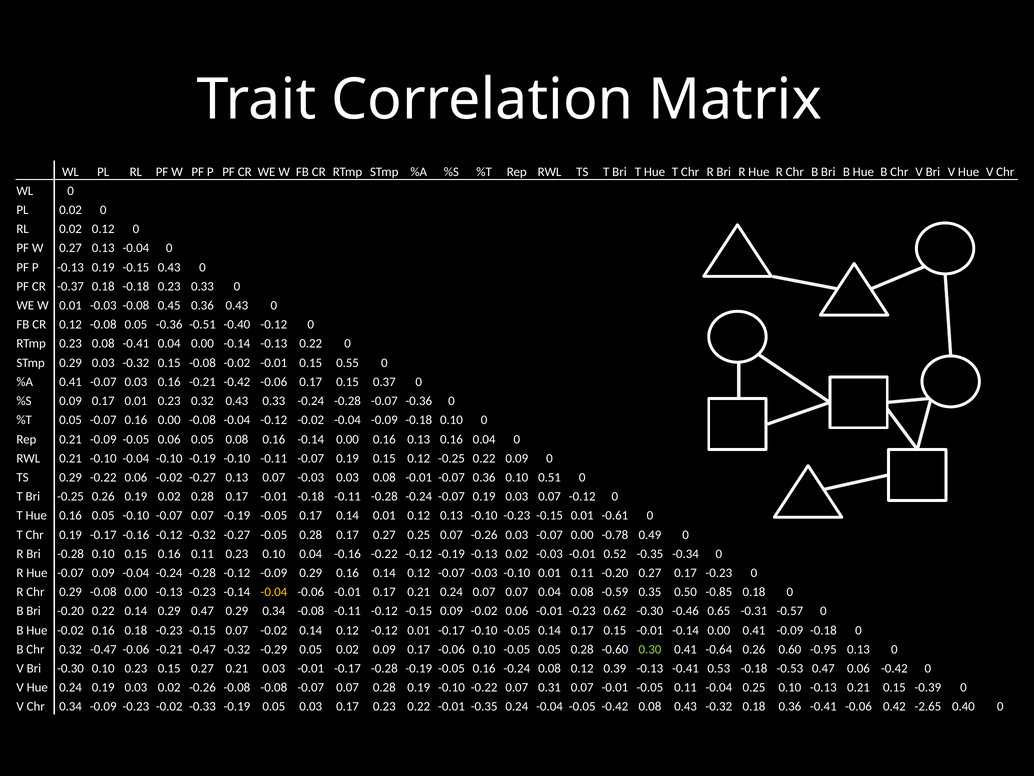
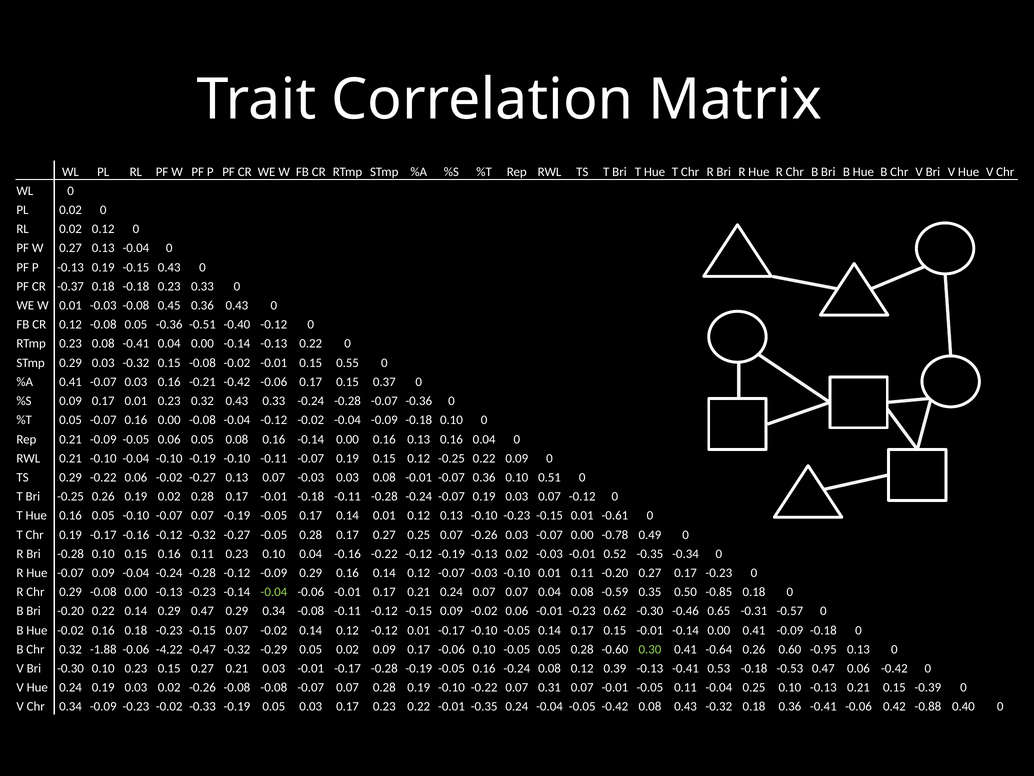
-0.04 colour: yellow -> light green (274, 592)
0.32 -0.47: -0.47 -> -1.88 (103, 649)
-0.06 -0.21: -0.21 -> -4.22 (169, 649)
-2.65: -2.65 -> -0.88 (928, 706)
